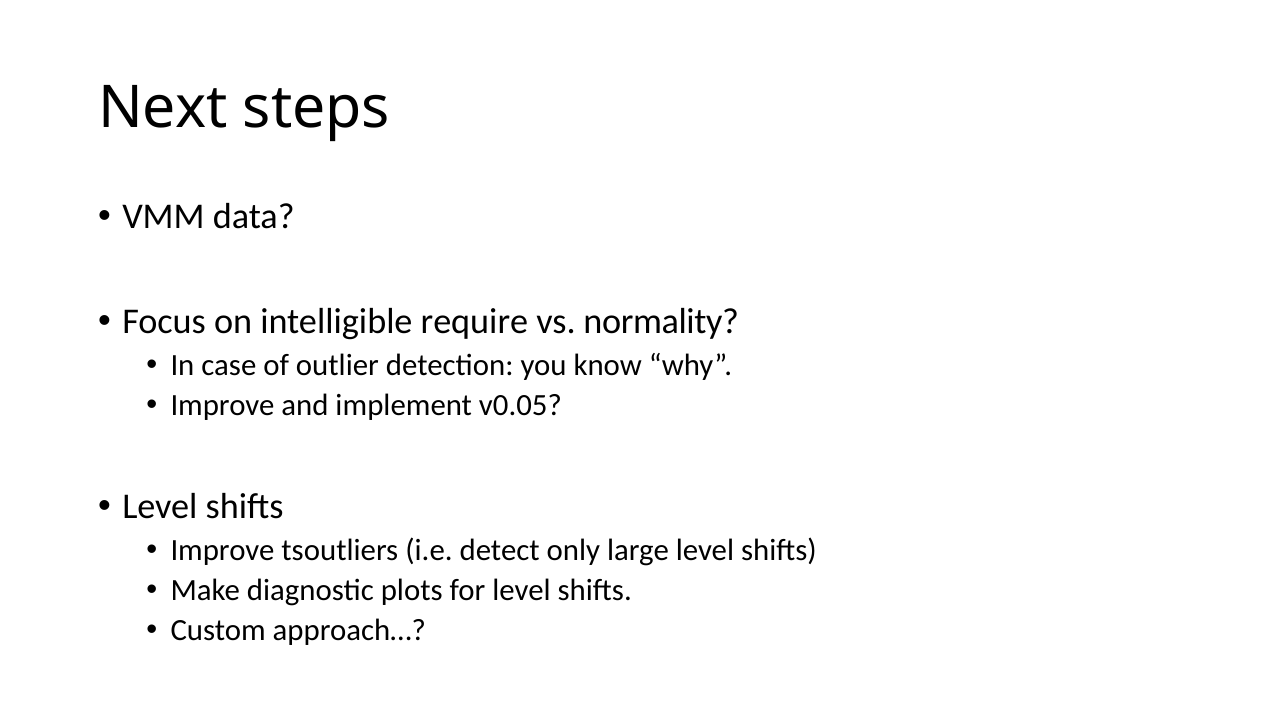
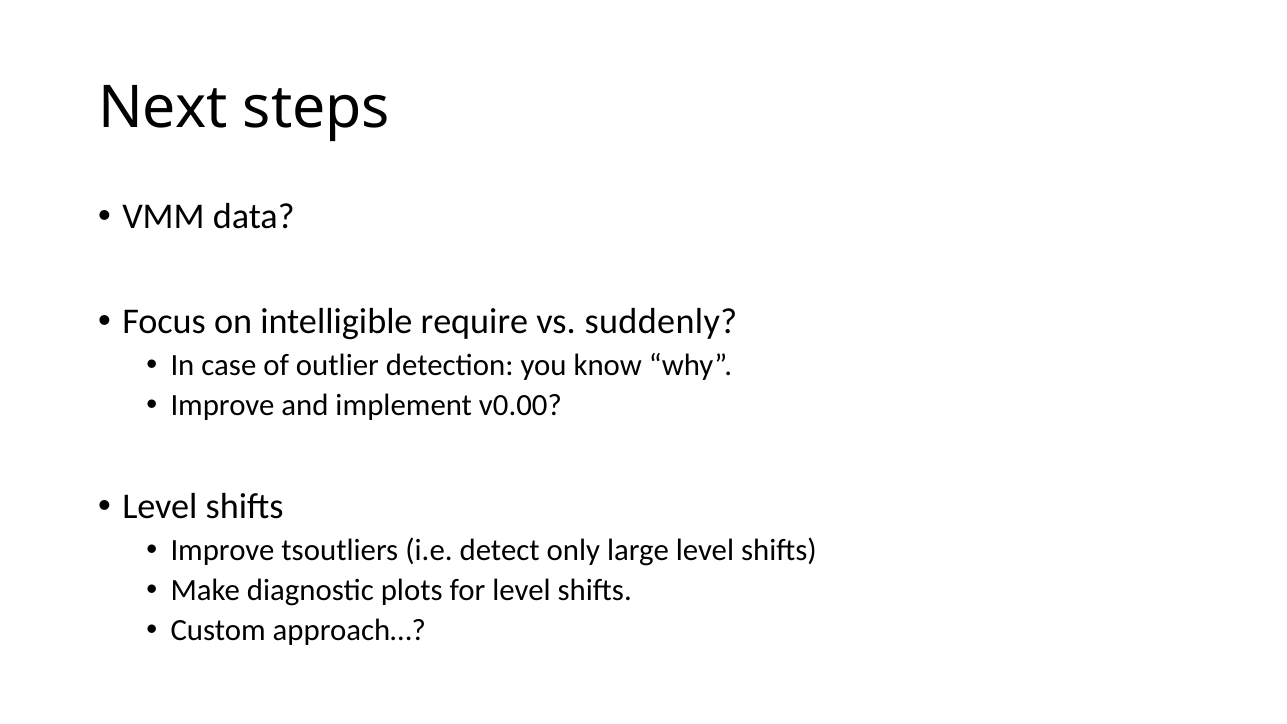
normality: normality -> suddenly (661, 322)
v0.05: v0.05 -> v0.00 (520, 405)
